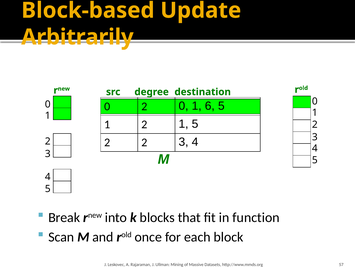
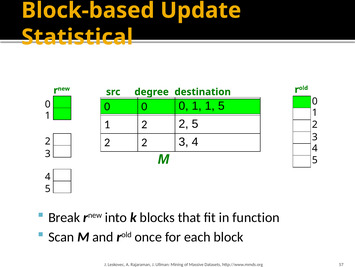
Arbitrarily: Arbitrarily -> Statistical (77, 37)
2: 2 -> 0 (144, 106)
1 6: 6 -> 1 (210, 106)
1 2 1: 1 -> 2 (184, 124)
